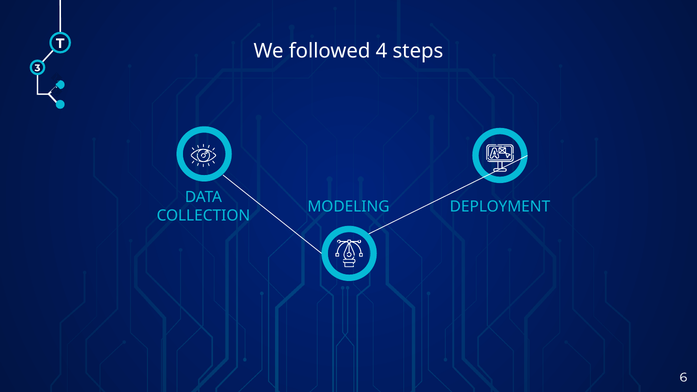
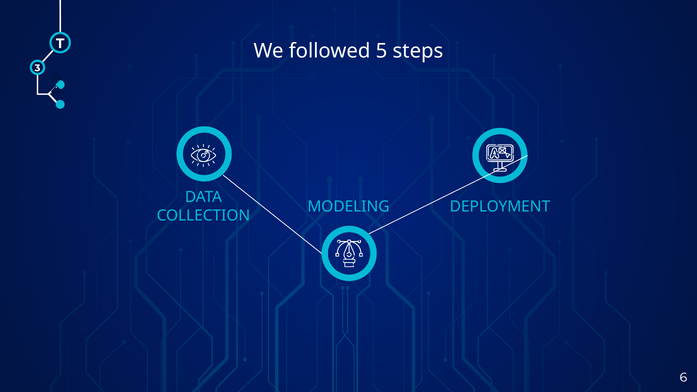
4: 4 -> 5 (381, 51)
